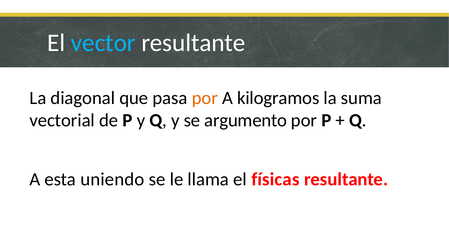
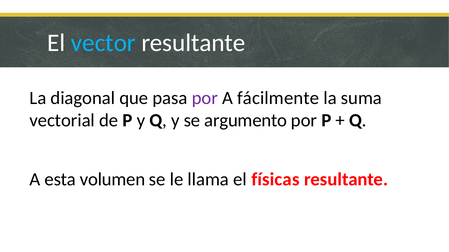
por colour: orange -> purple (205, 98)
kilogramos: kilogramos -> fácilmente (278, 98)
uniendo: uniendo -> volumen (113, 180)
